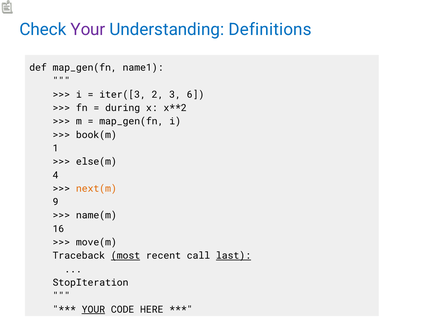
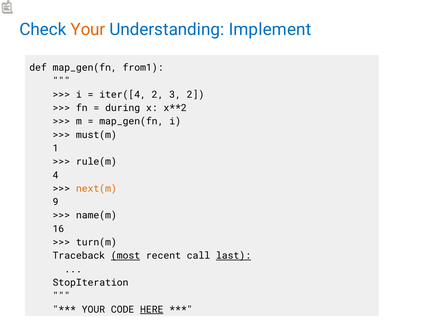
Your colour: purple -> orange (88, 30)
Definitions: Definitions -> Implement (270, 30)
name1: name1 -> from1 (143, 68)
iter([3: iter([3 -> iter([4 (123, 95)
3 6: 6 -> 2 (196, 95)
book(m: book(m -> must(m (96, 135)
else(m: else(m -> rule(m (96, 162)
move(m: move(m -> turn(m (96, 243)
YOUR underline: present -> none (93, 310)
HERE underline: none -> present (152, 310)
